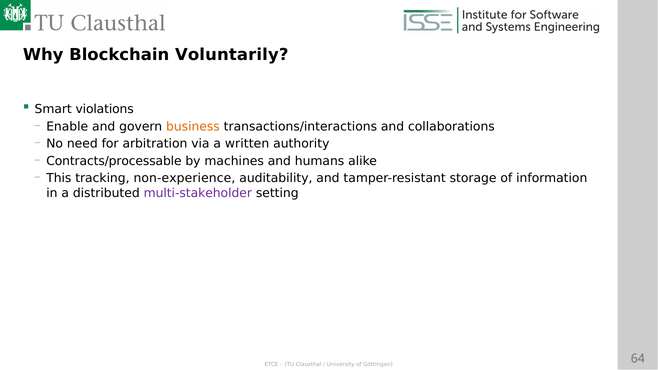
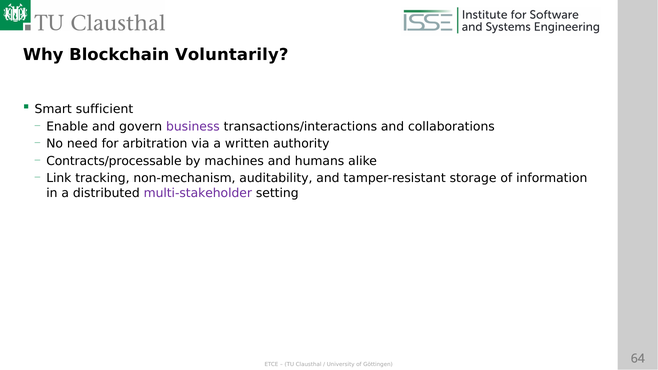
violations: violations -> sufficient (105, 109)
business colour: orange -> purple (193, 127)
This: This -> Link (59, 178)
non-experience: non-experience -> non-mechanism (185, 178)
